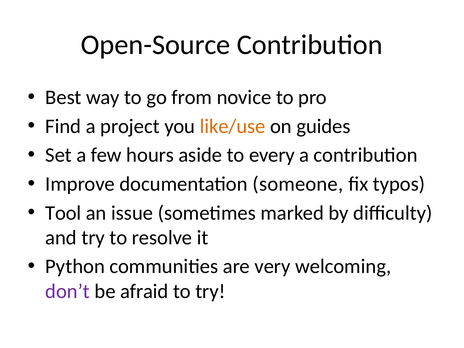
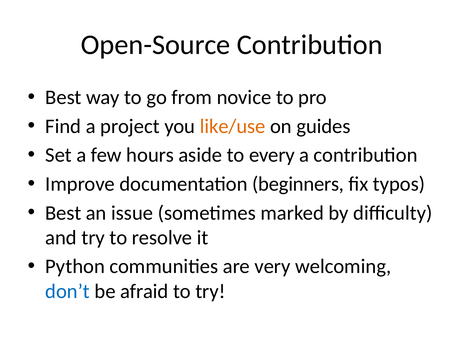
someone: someone -> beginners (298, 184)
Tool: Tool -> Best (63, 213)
don’t colour: purple -> blue (68, 291)
